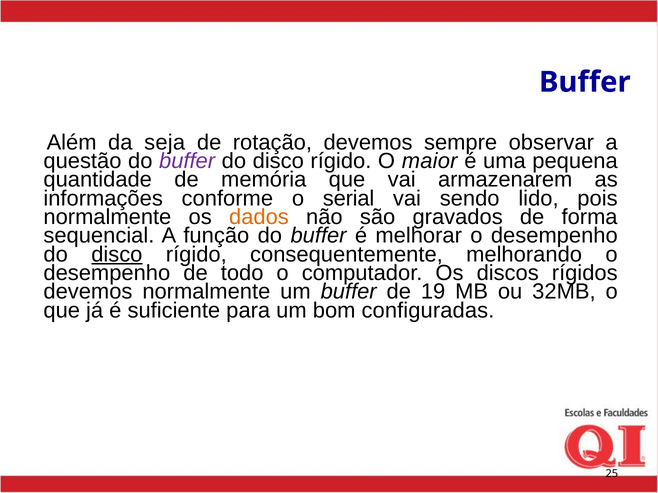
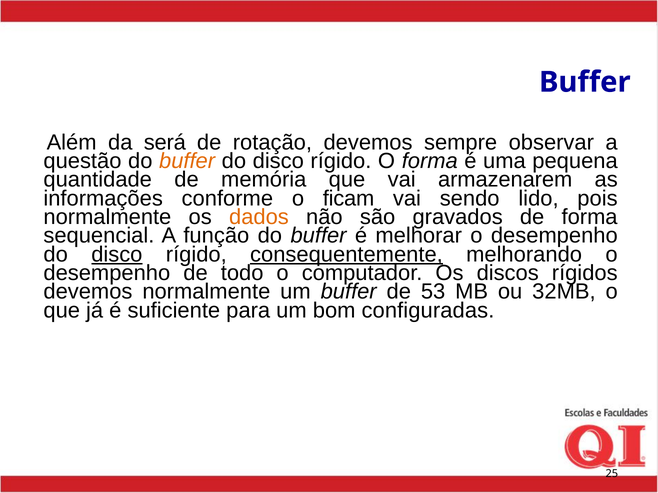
seja: seja -> será (165, 143)
buffer colour: purple -> orange (187, 161)
O maior: maior -> forma (430, 161)
serial: serial -> ficam (349, 199)
consequentemente underline: none -> present (346, 255)
19: 19 -> 53 (433, 292)
